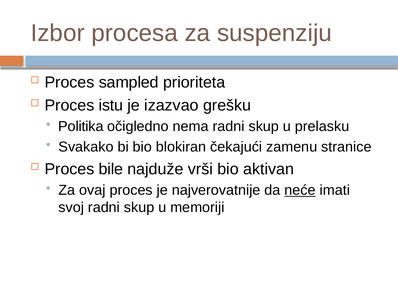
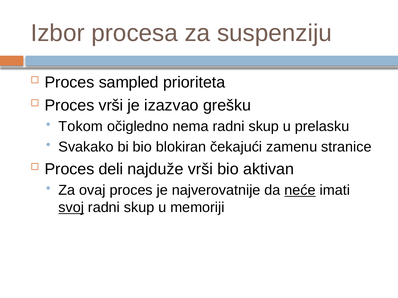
Proces istu: istu -> vrši (111, 105)
Politika: Politika -> Tokom (81, 127)
bile: bile -> deli (111, 169)
svoj underline: none -> present (71, 208)
